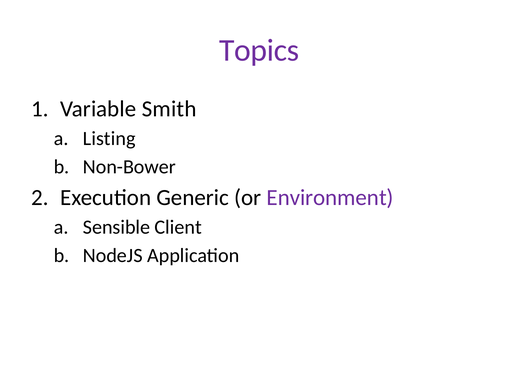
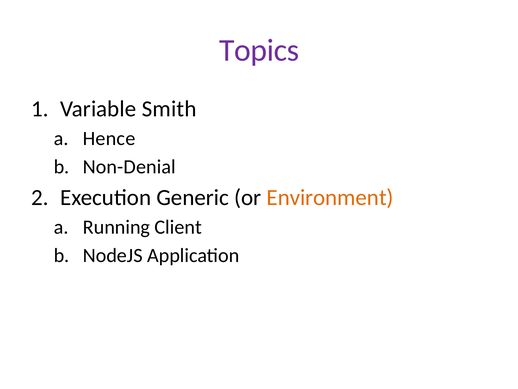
Listing: Listing -> Hence (109, 138)
Non-Bower: Non-Bower -> Non-Denial (129, 167)
Environment colour: purple -> orange (330, 197)
Sensible: Sensible -> Running (116, 227)
